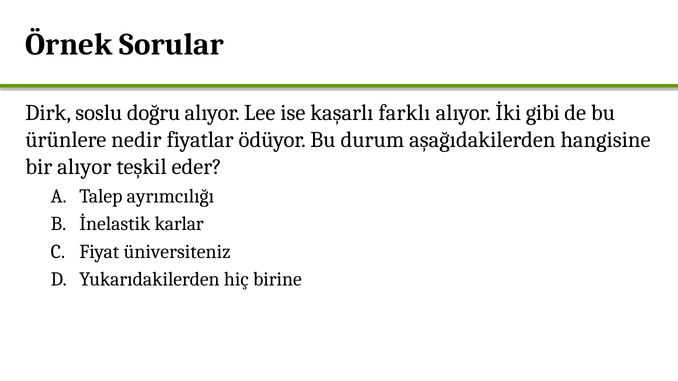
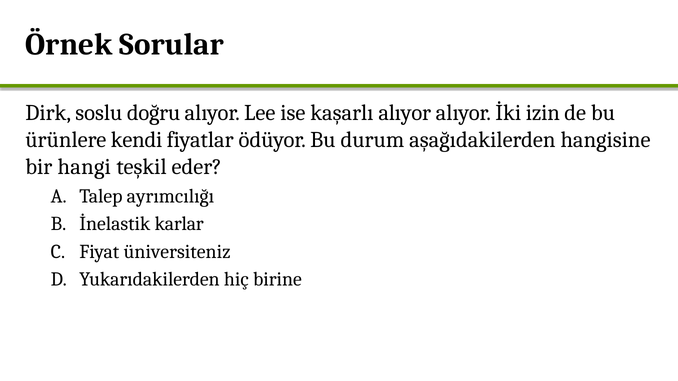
kaşarlı farklı: farklı -> alıyor (405, 113)
gibi: gibi -> izin (543, 113)
nedir: nedir -> kendi (137, 140)
bir alıyor: alıyor -> hangi (84, 167)
